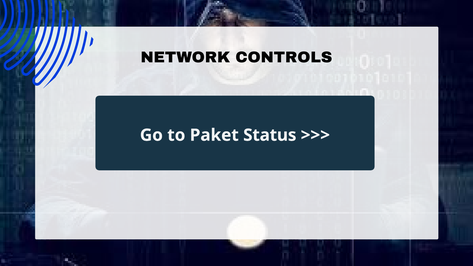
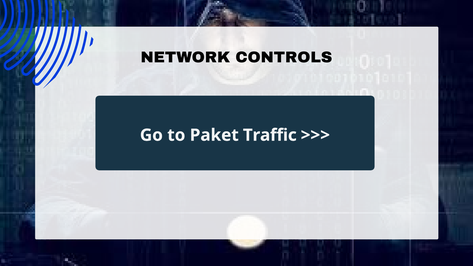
Status: Status -> Traffic (270, 135)
